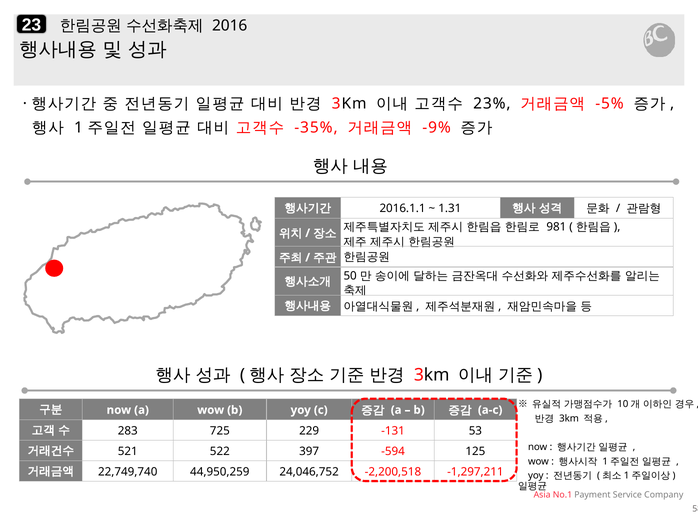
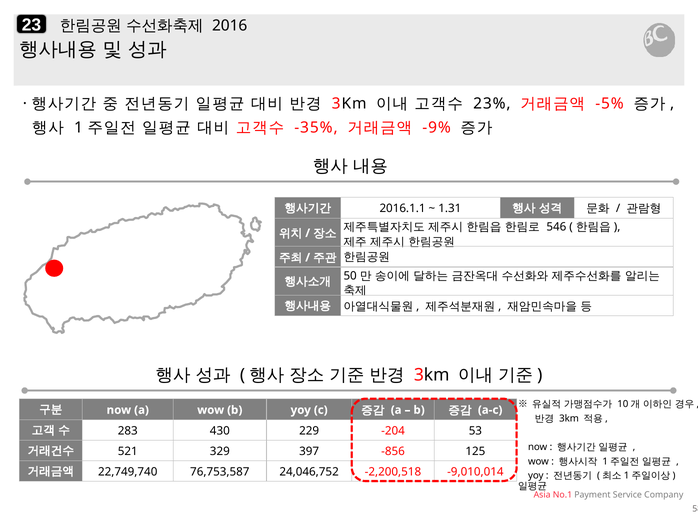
981: 981 -> 546 (556, 227)
725: 725 -> 430 (220, 431)
-131: -131 -> -204 (393, 431)
522: 522 -> 329 (220, 452)
-594: -594 -> -856 (393, 452)
44,950,259: 44,950,259 -> 76,753,587 (220, 472)
-1,297,211: -1,297,211 -> -9,010,014 (475, 472)
